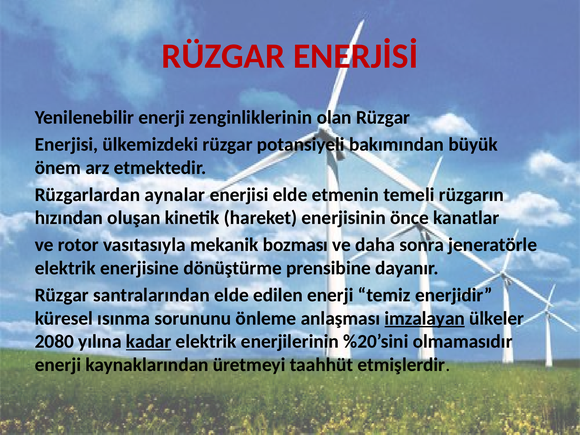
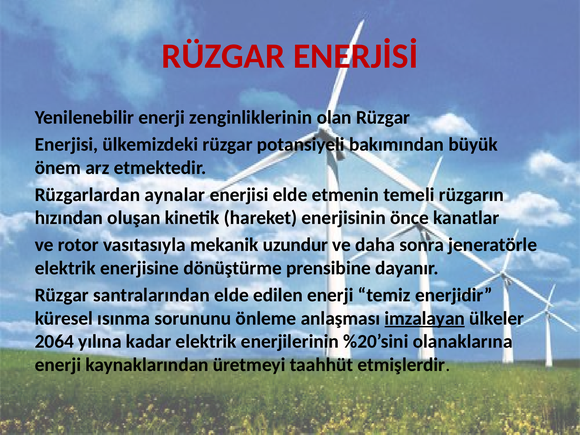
bozması: bozması -> uzundur (295, 245)
2080: 2080 -> 2064 (54, 342)
kadar underline: present -> none (149, 342)
olmamasıdır: olmamasıdır -> olanaklarına (463, 342)
